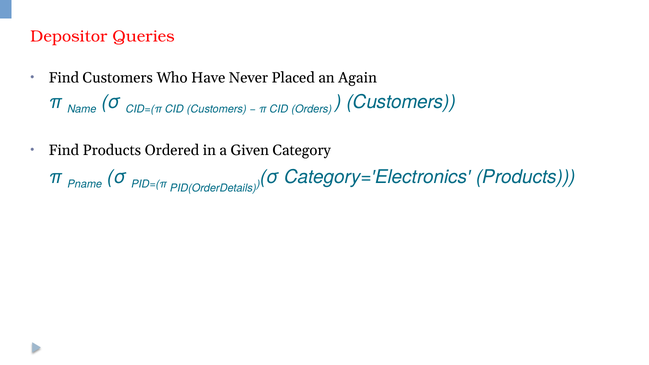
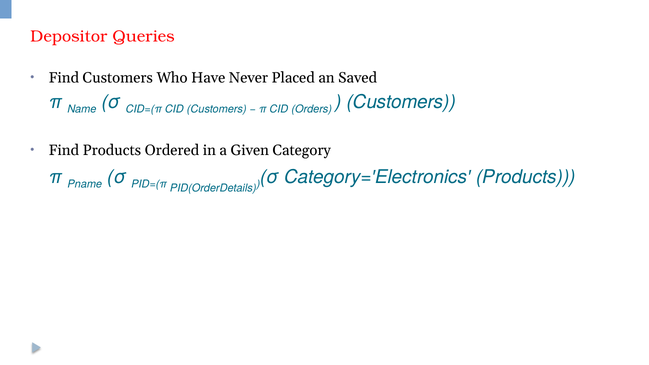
Again: Again -> Saved (358, 78)
